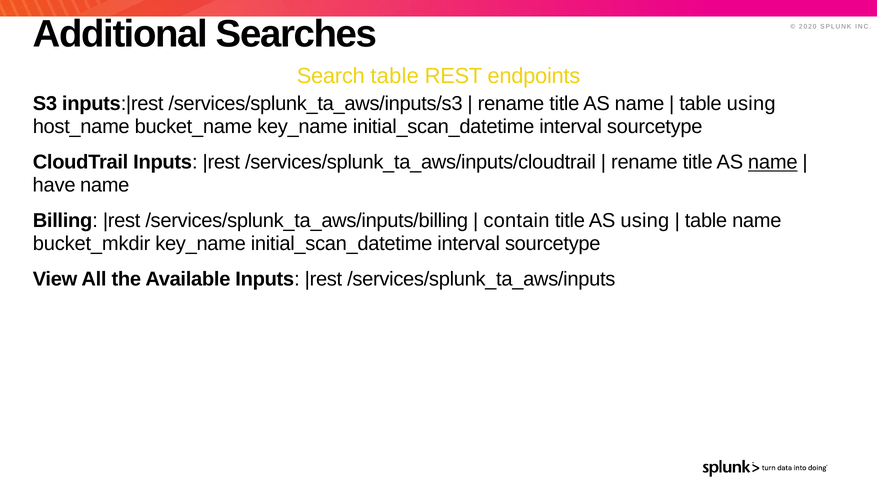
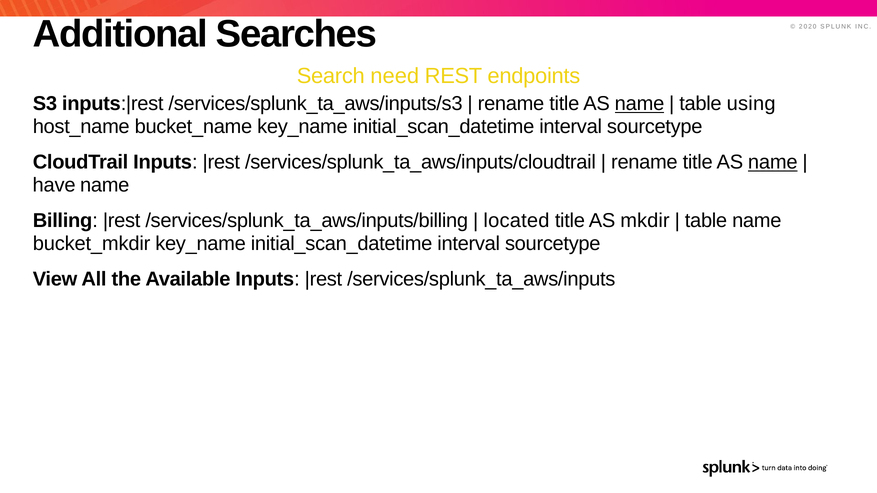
Search table: table -> need (395, 76)
name underline: none -> present (640, 104)
contain: contain -> located (516, 221)
AS using: using -> mkdir (645, 221)
